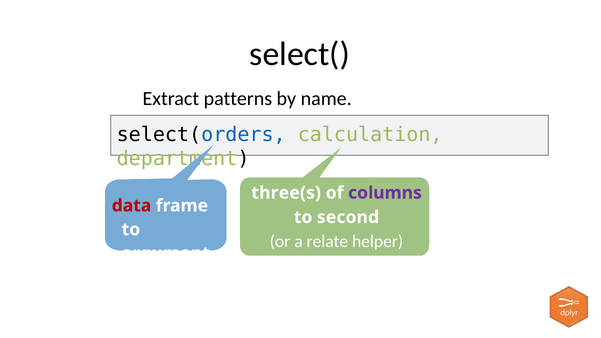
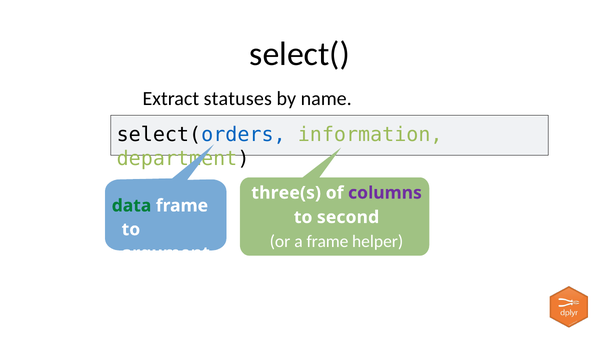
patterns: patterns -> statuses (238, 99)
calculation: calculation -> information (370, 135)
data colour: red -> green (132, 206)
a relate: relate -> frame (327, 242)
